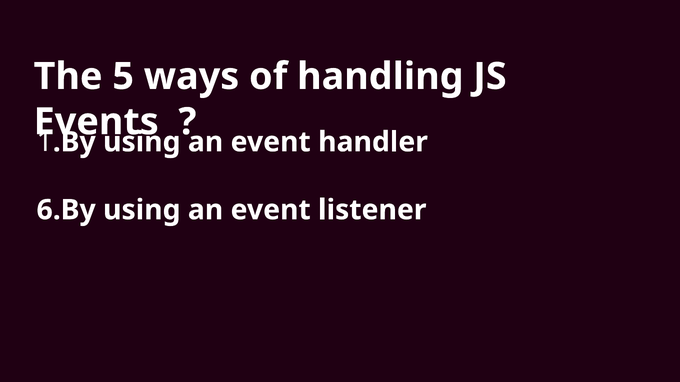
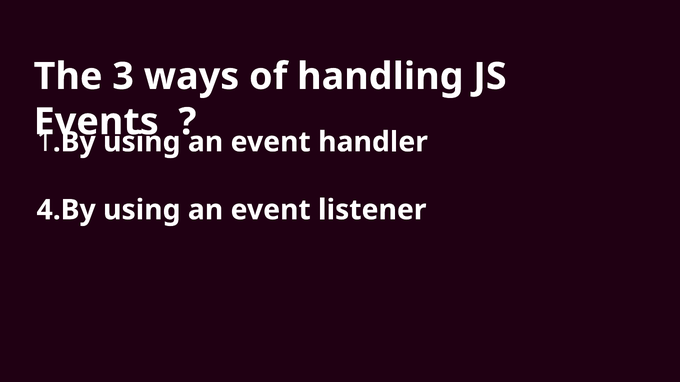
5: 5 -> 3 (123, 77)
6.By: 6.By -> 4.By (66, 210)
